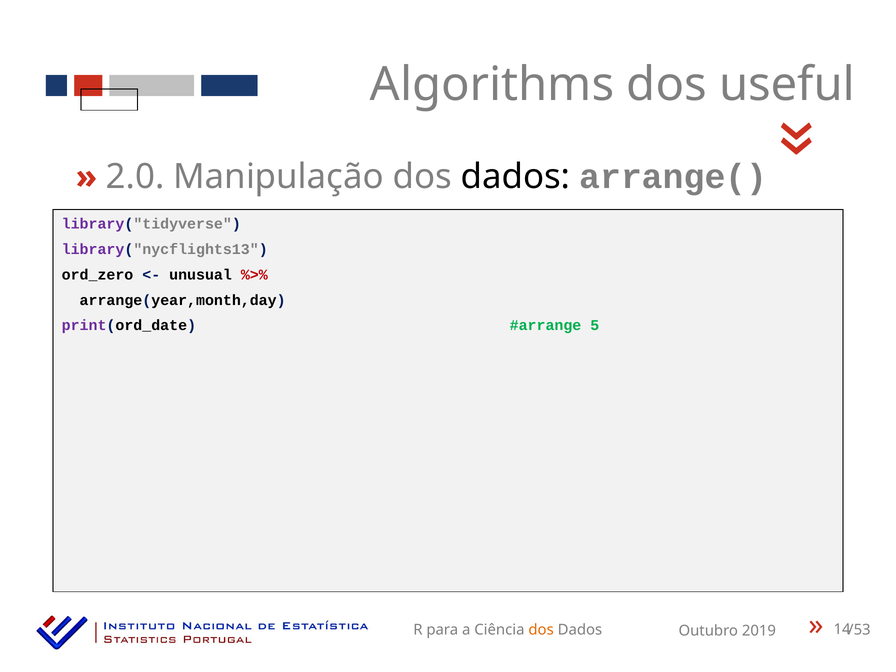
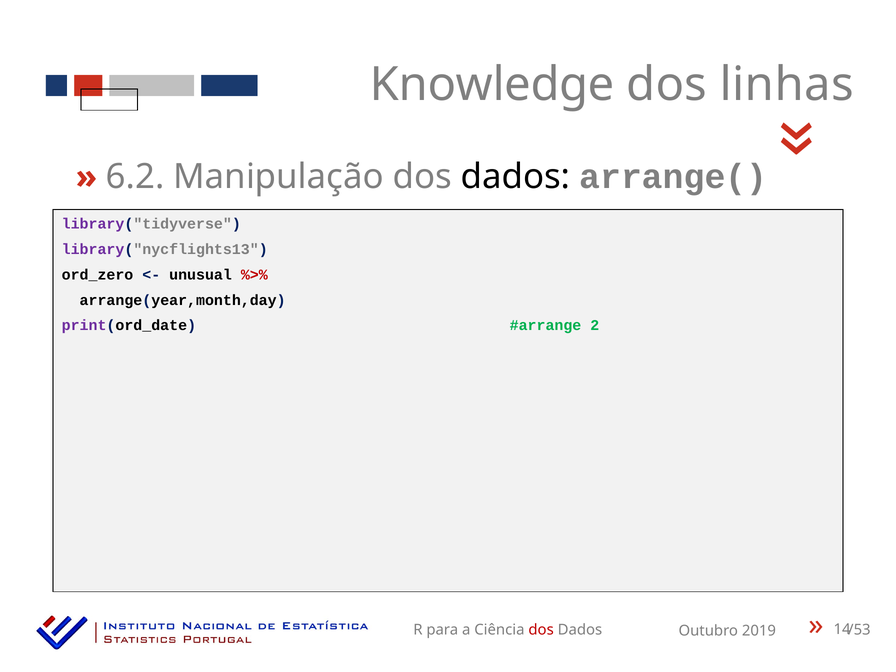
Algorithms: Algorithms -> Knowledge (492, 85)
useful: useful -> linhas (787, 85)
2.0: 2.0 -> 6.2 (135, 177)
5: 5 -> 2 (595, 326)
dos colour: orange -> red (541, 630)
